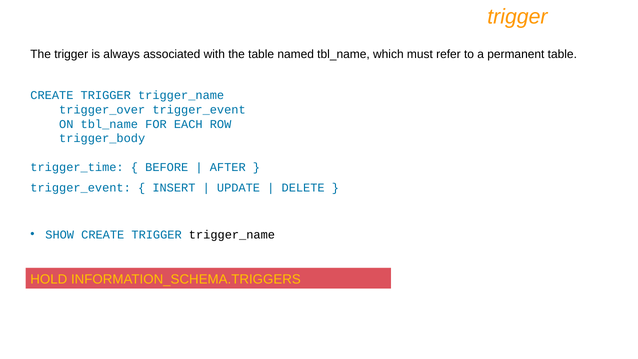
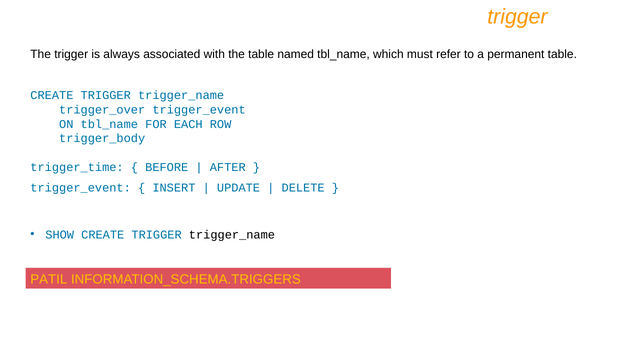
HOLD: HOLD -> PATIL (49, 279)
